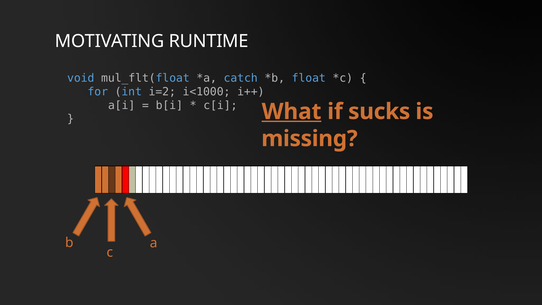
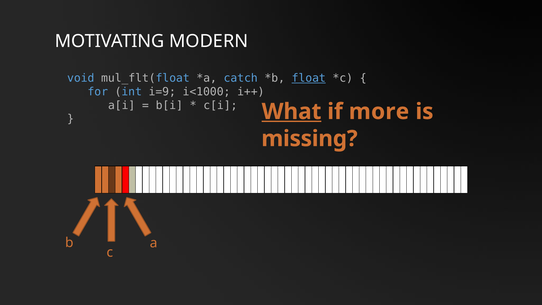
RUNTIME: RUNTIME -> MODERN (209, 41)
float underline: none -> present (309, 78)
i=2: i=2 -> i=9 (162, 92)
sucks: sucks -> more (379, 112)
